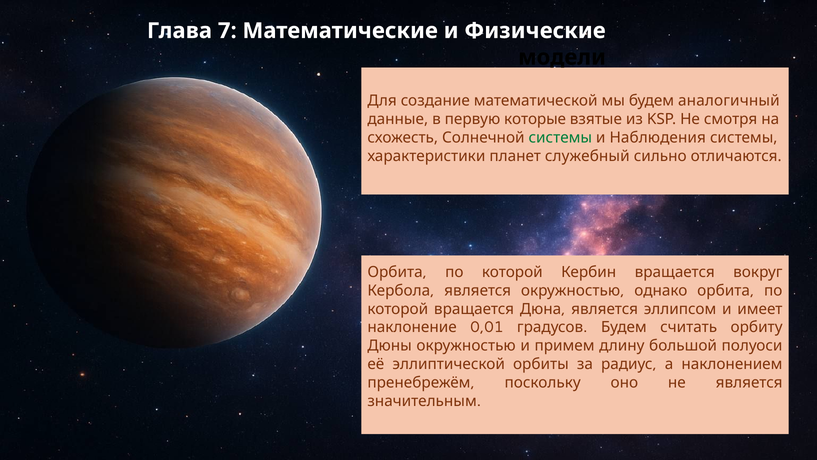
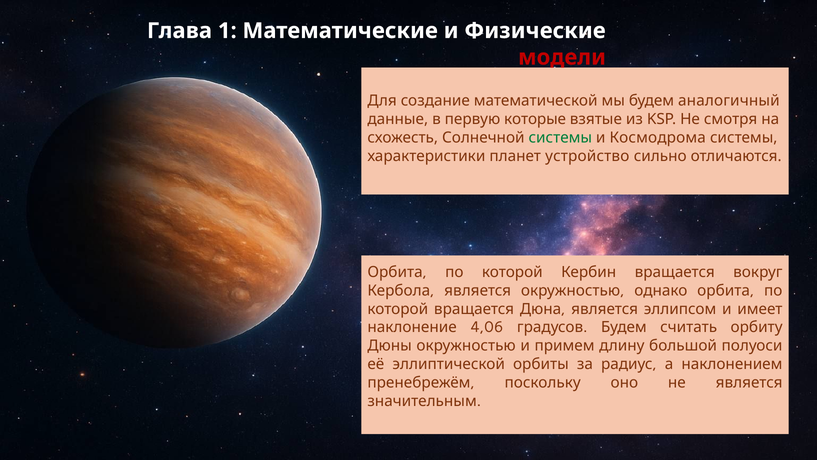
7: 7 -> 1 (227, 31)
модели colour: black -> red (562, 57)
Наблюдения: Наблюдения -> Космодрома (658, 138)
служебный: служебный -> устройство (587, 156)
0,01: 0,01 -> 4,06 (487, 327)
